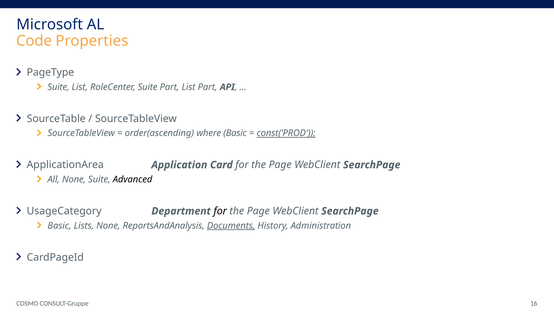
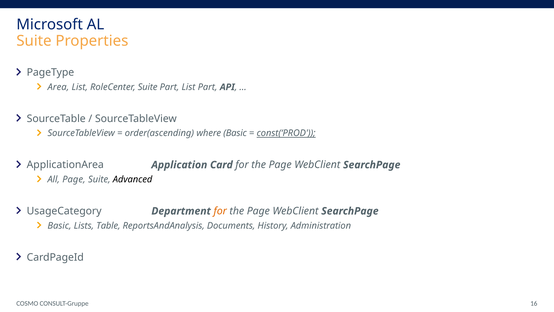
Code: Code -> Suite (34, 41)
Suite: Suite -> Area (58, 87)
All None: None -> Page (74, 179)
for colour: black -> orange (220, 211)
Lists None: None -> Table (108, 225)
Documents underline: present -> none (231, 225)
